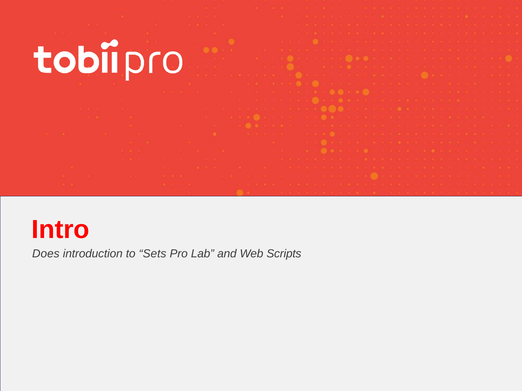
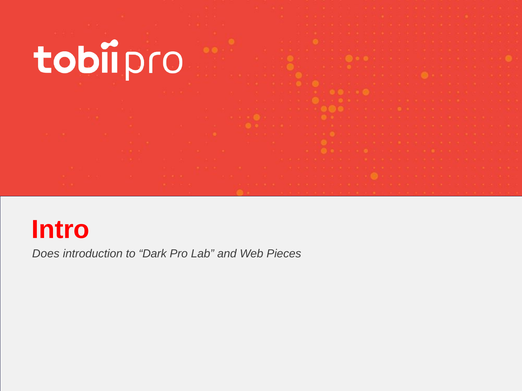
Sets: Sets -> Dark (153, 254)
Scripts: Scripts -> Pieces (284, 254)
